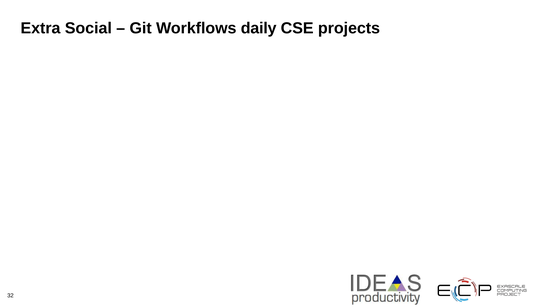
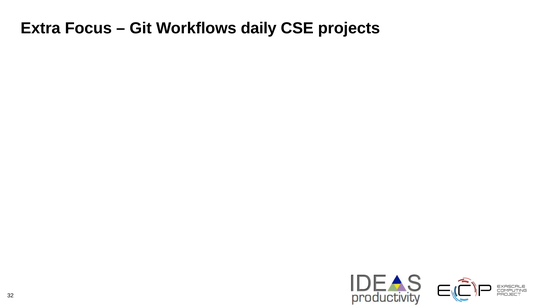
Social: Social -> Focus (88, 28)
